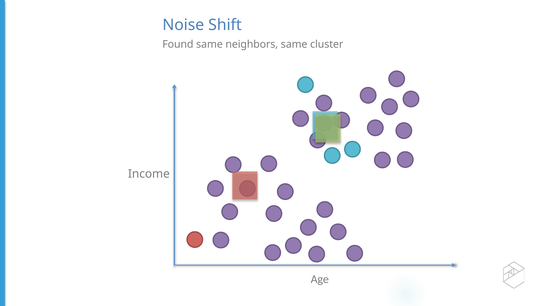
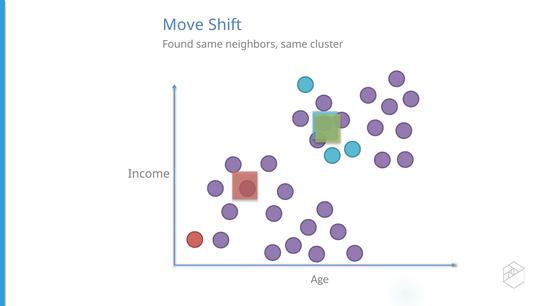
Noise: Noise -> Move (183, 25)
